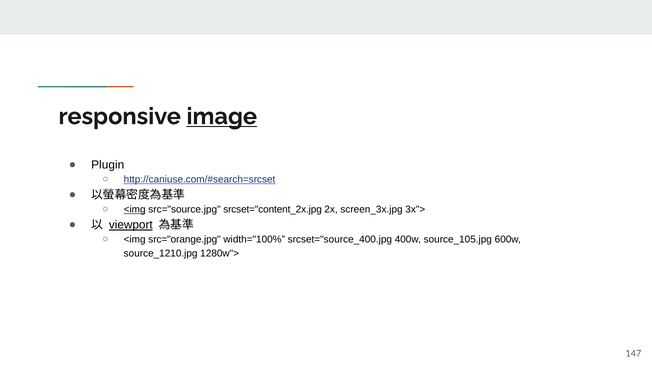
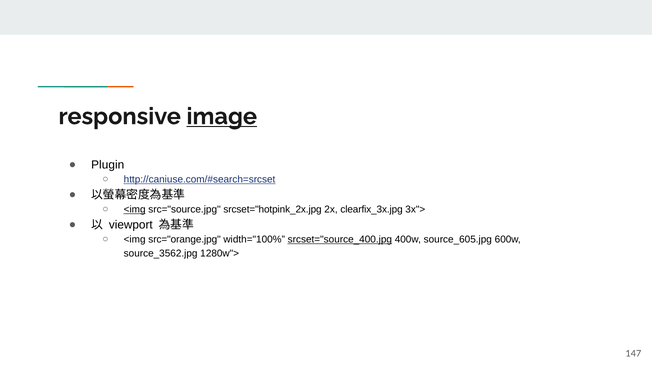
srcset="content_2x.jpg: srcset="content_2x.jpg -> srcset="hotpink_2x.jpg (273, 209)
screen_3x.jpg: screen_3x.jpg -> clearfix_3x.jpg (372, 209)
viewport underline: present -> none (131, 225)
srcset="source_400.jpg underline: none -> present (340, 239)
source_105.jpg: source_105.jpg -> source_605.jpg (458, 239)
source_1210.jpg: source_1210.jpg -> source_3562.jpg (161, 253)
